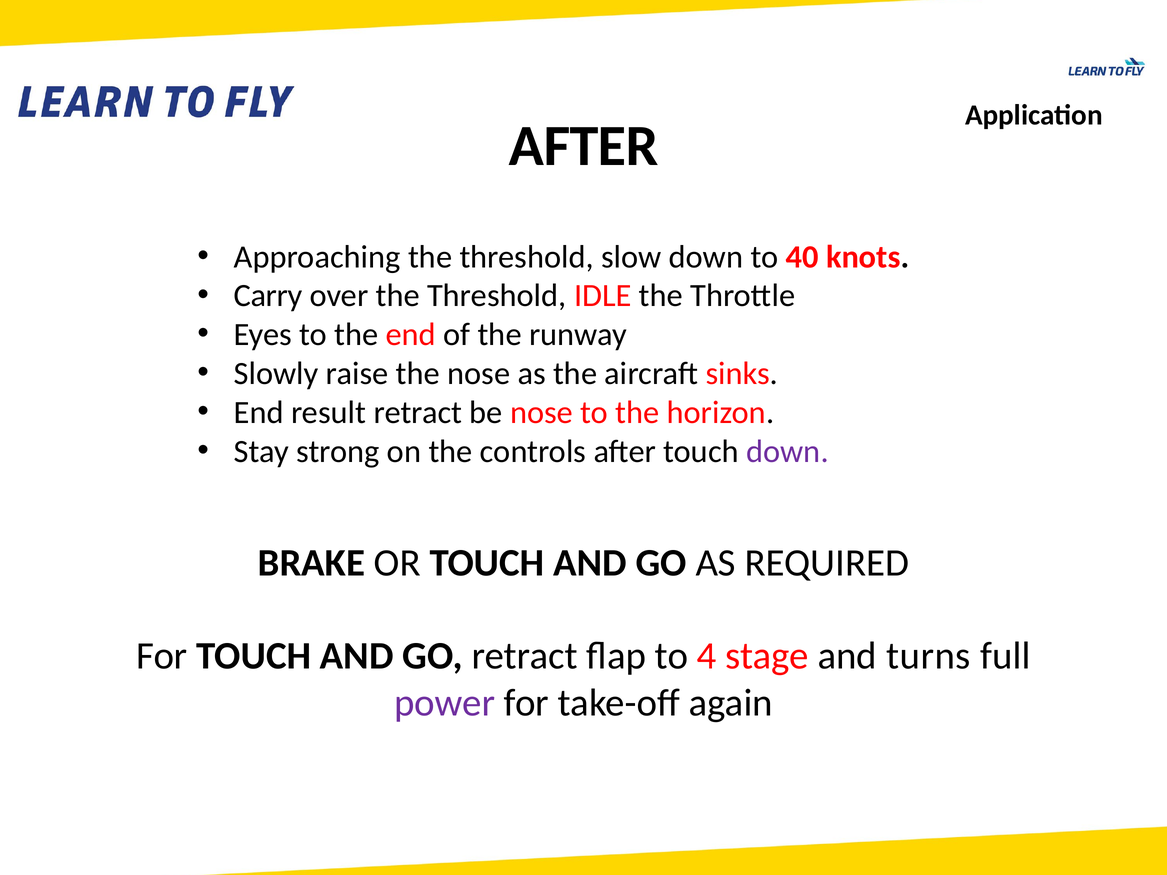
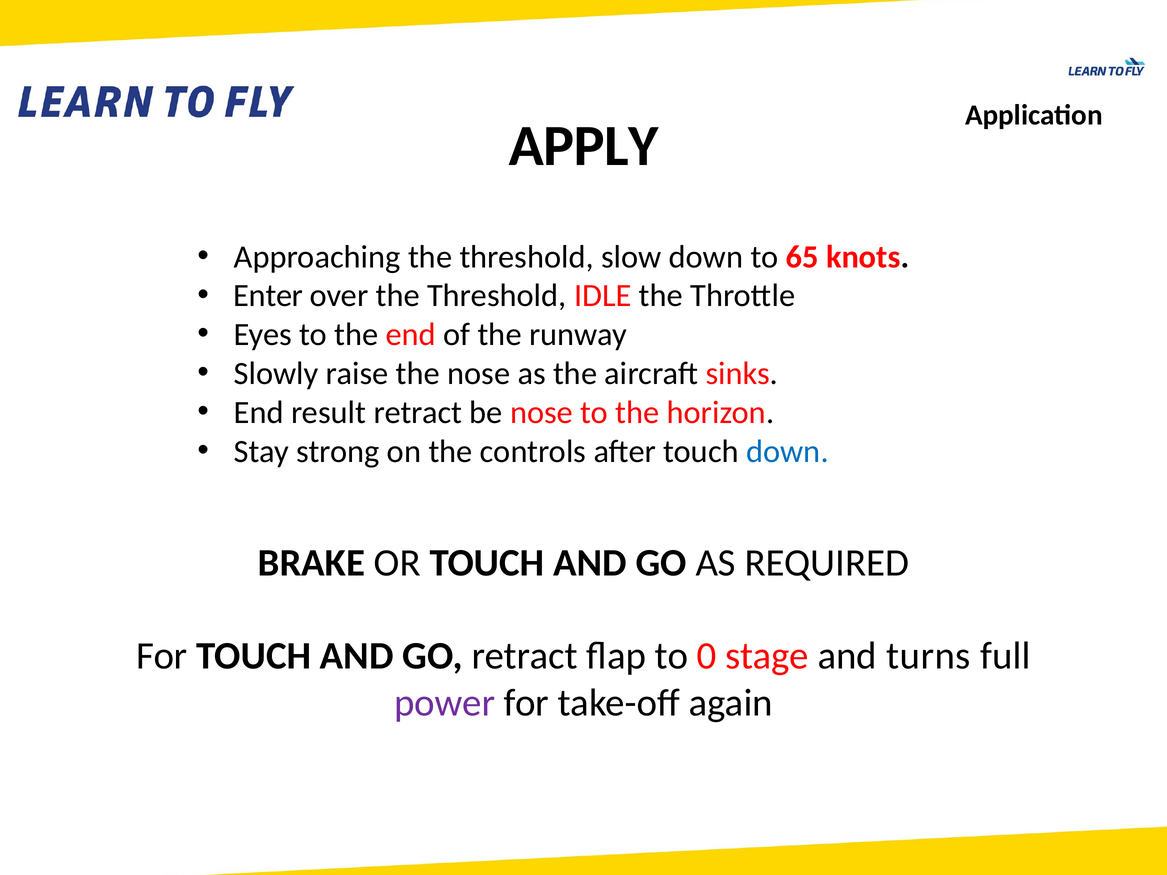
AFTER: AFTER -> APPLY (584, 146)
40: 40 -> 65 (802, 257)
Carry: Carry -> Enter (268, 296)
down colour: purple -> blue (787, 451)
4: 4 -> 0 (707, 656)
